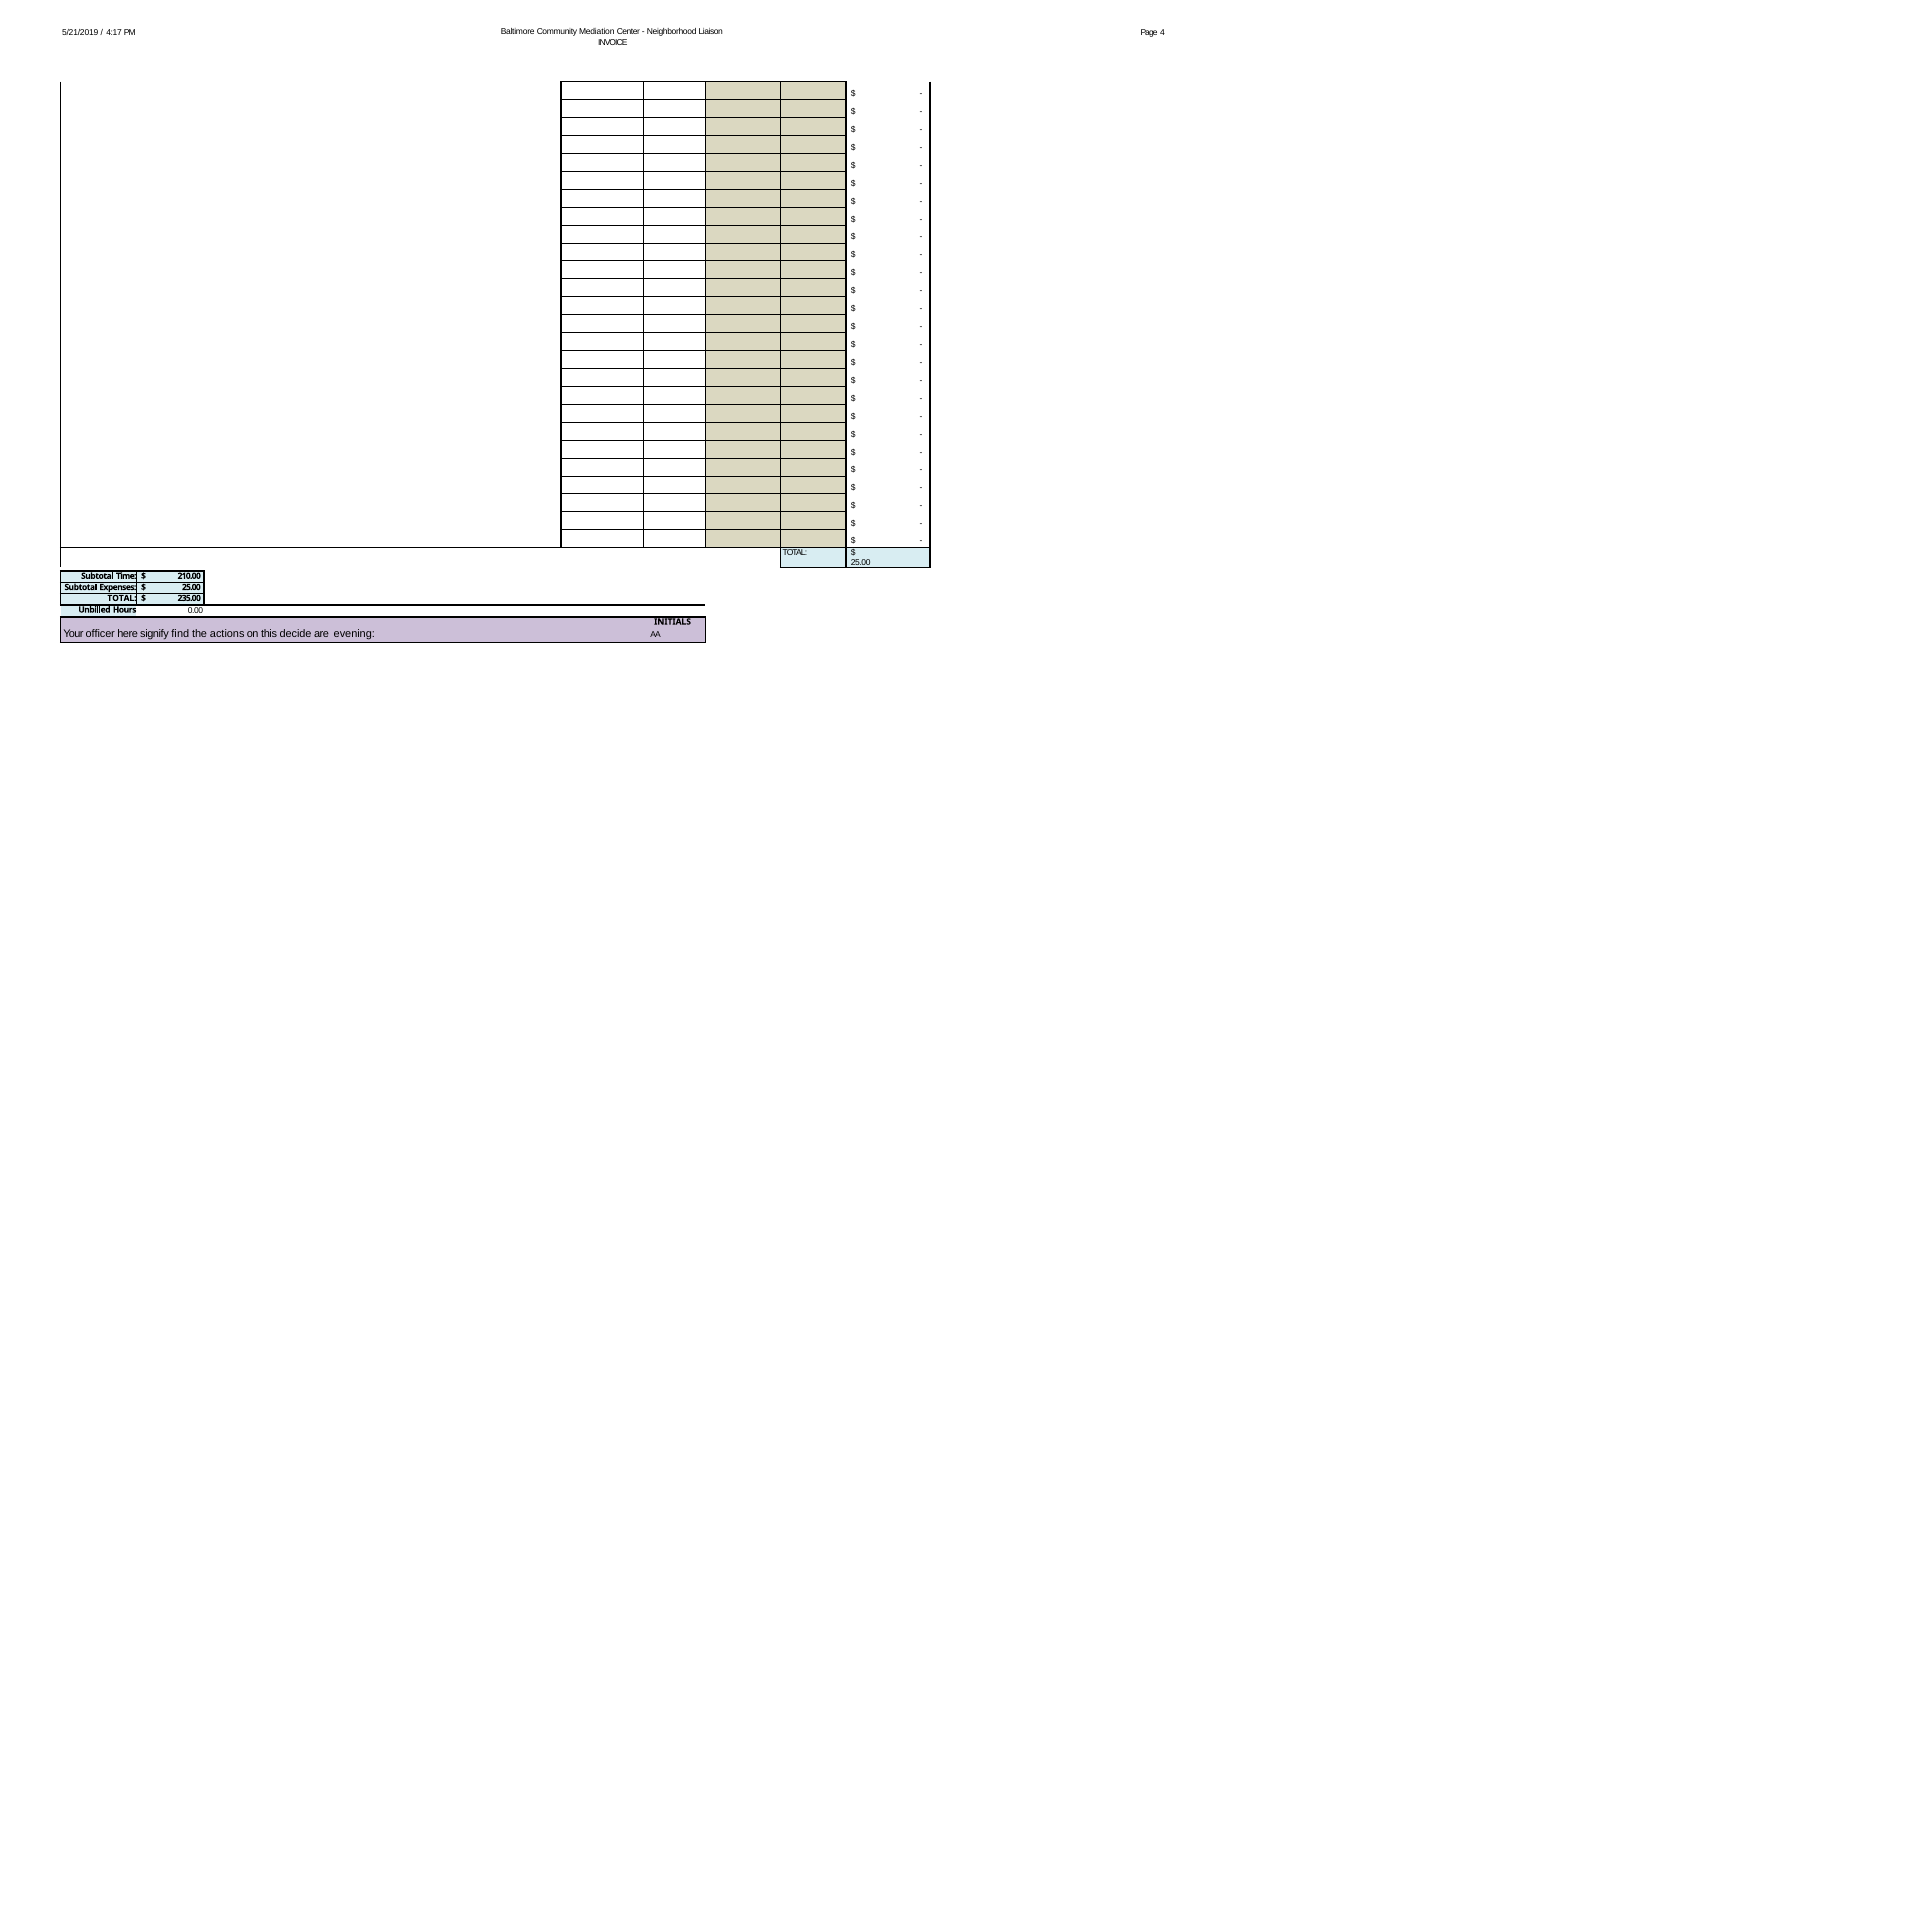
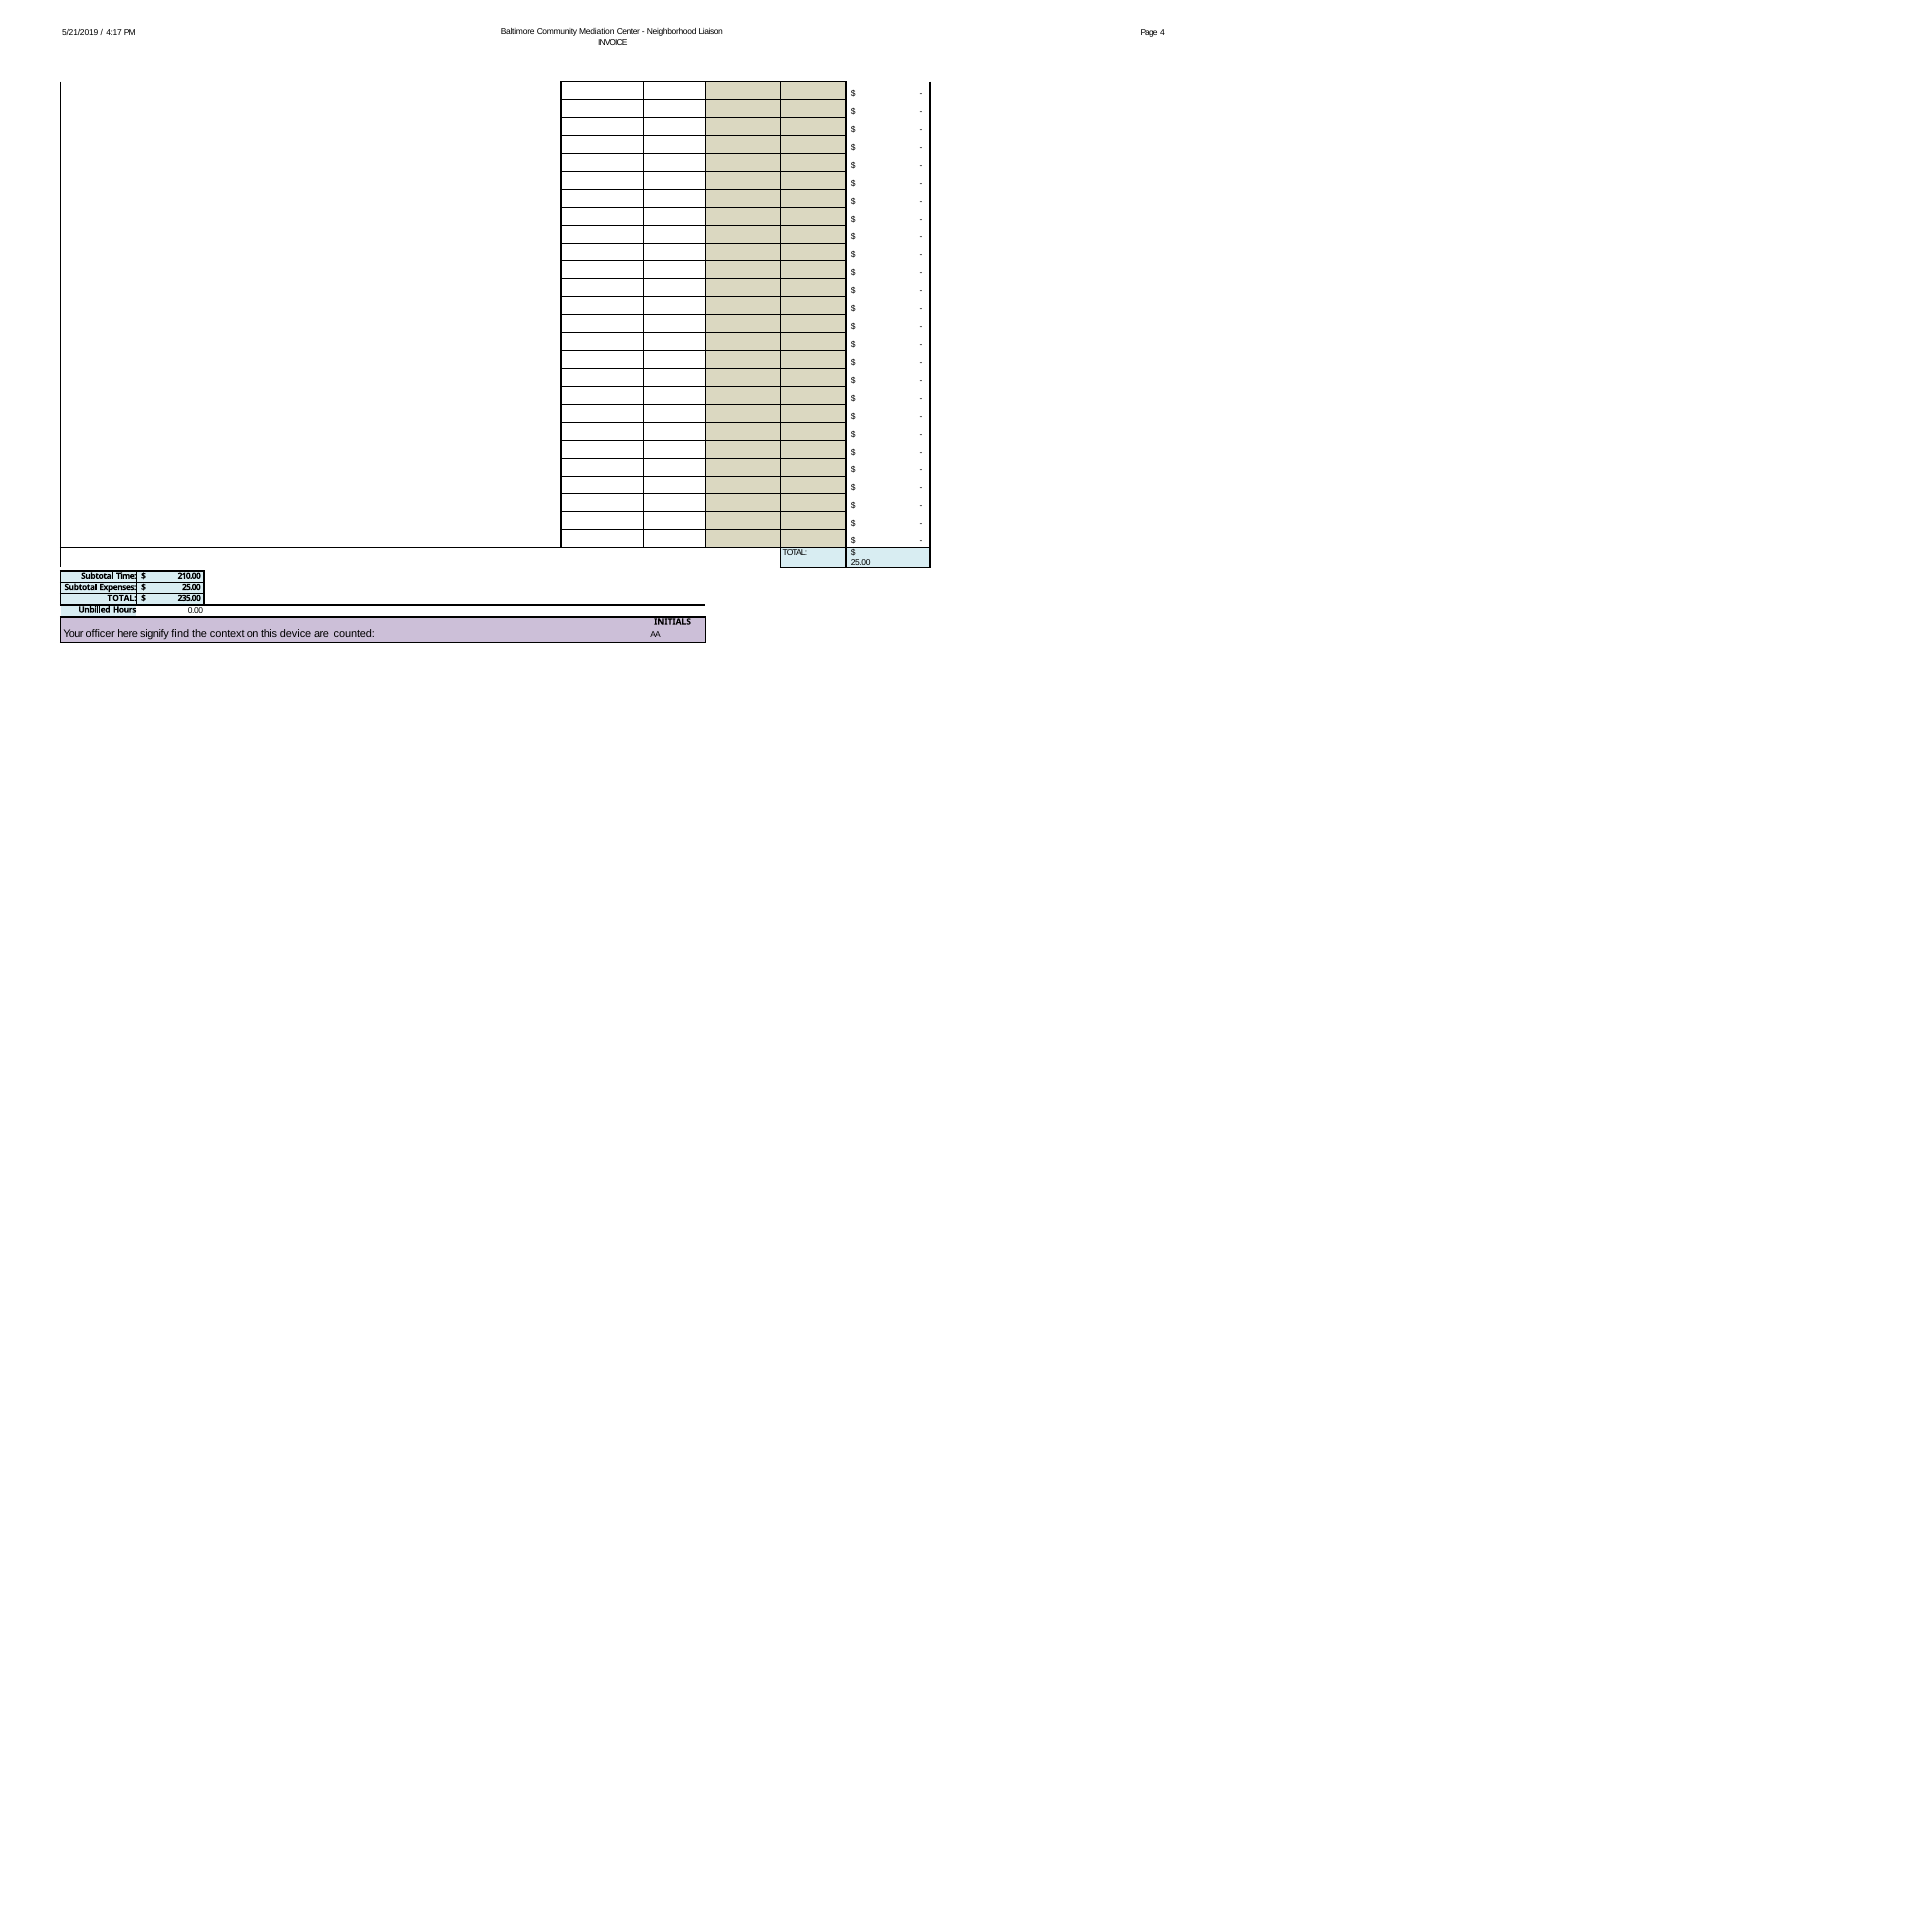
actions: actions -> context (227, 634)
decide: decide -> device (296, 634)
evening: evening -> counted (354, 634)
